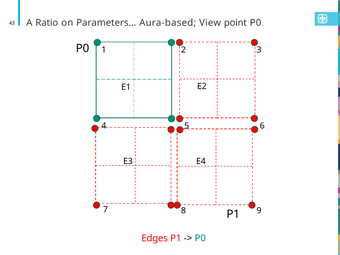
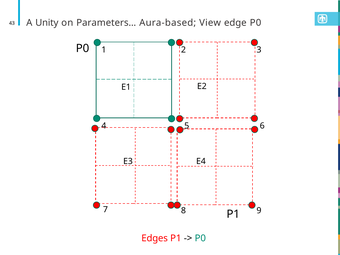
Ratio: Ratio -> Unity (47, 23)
point: point -> edge (235, 23)
